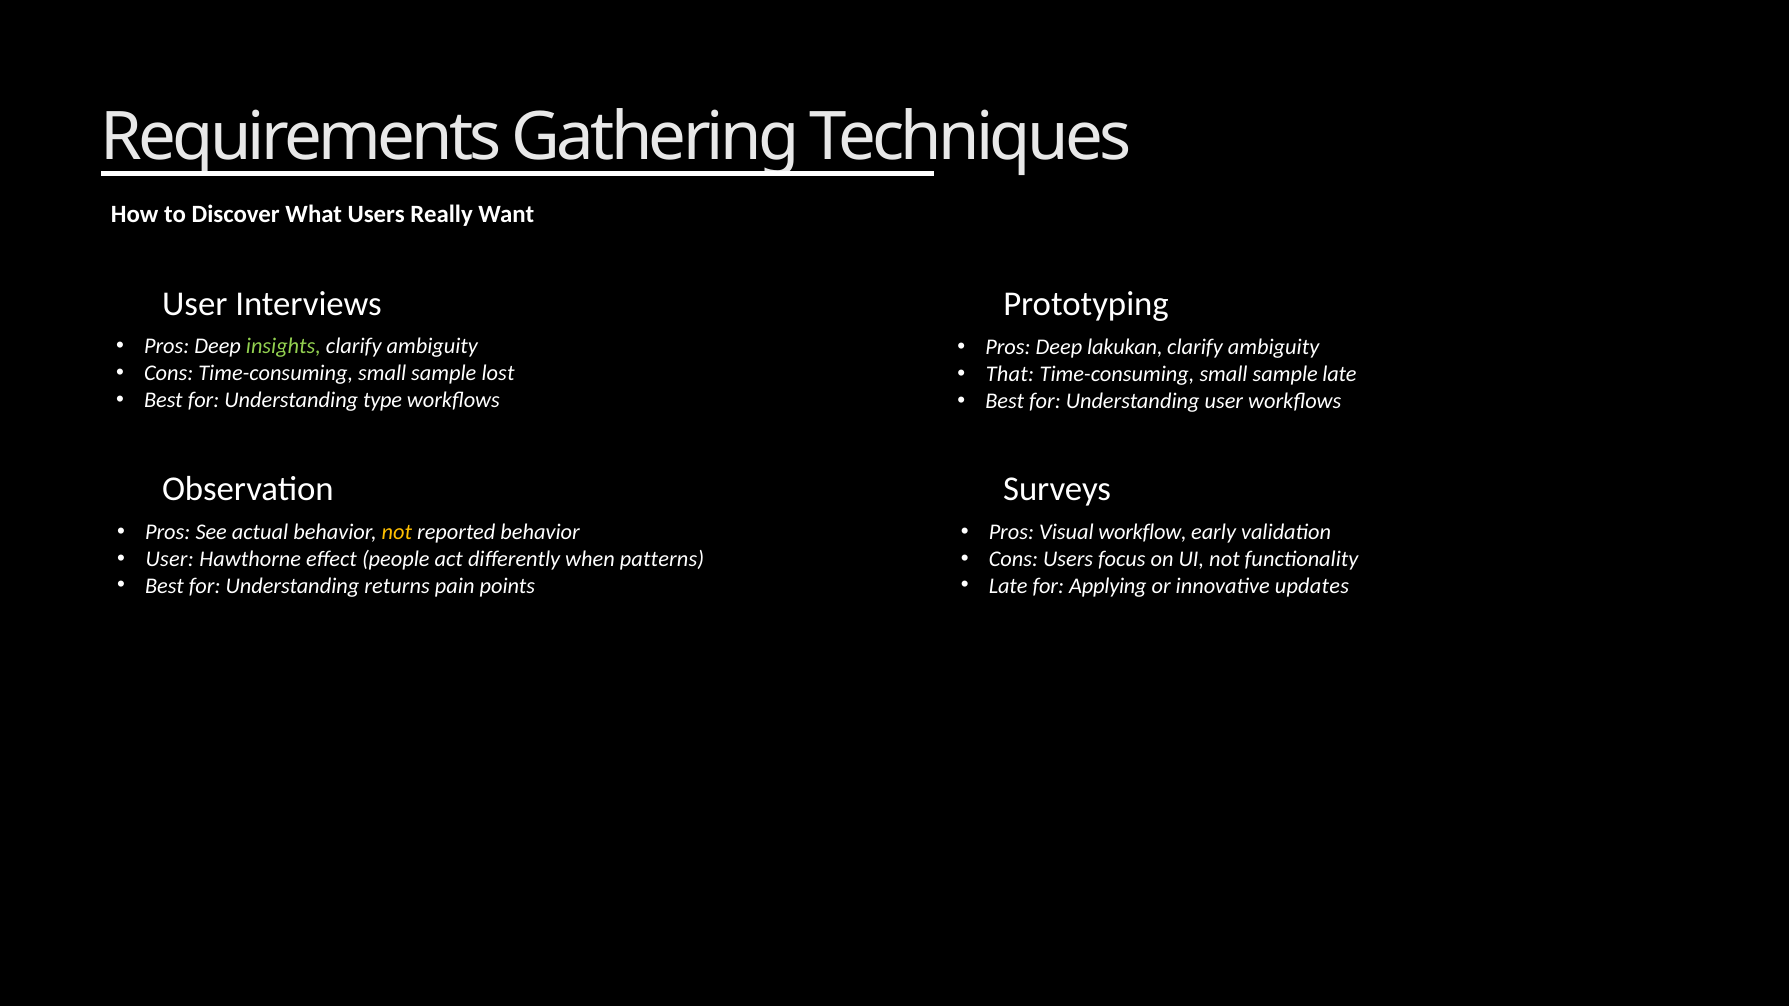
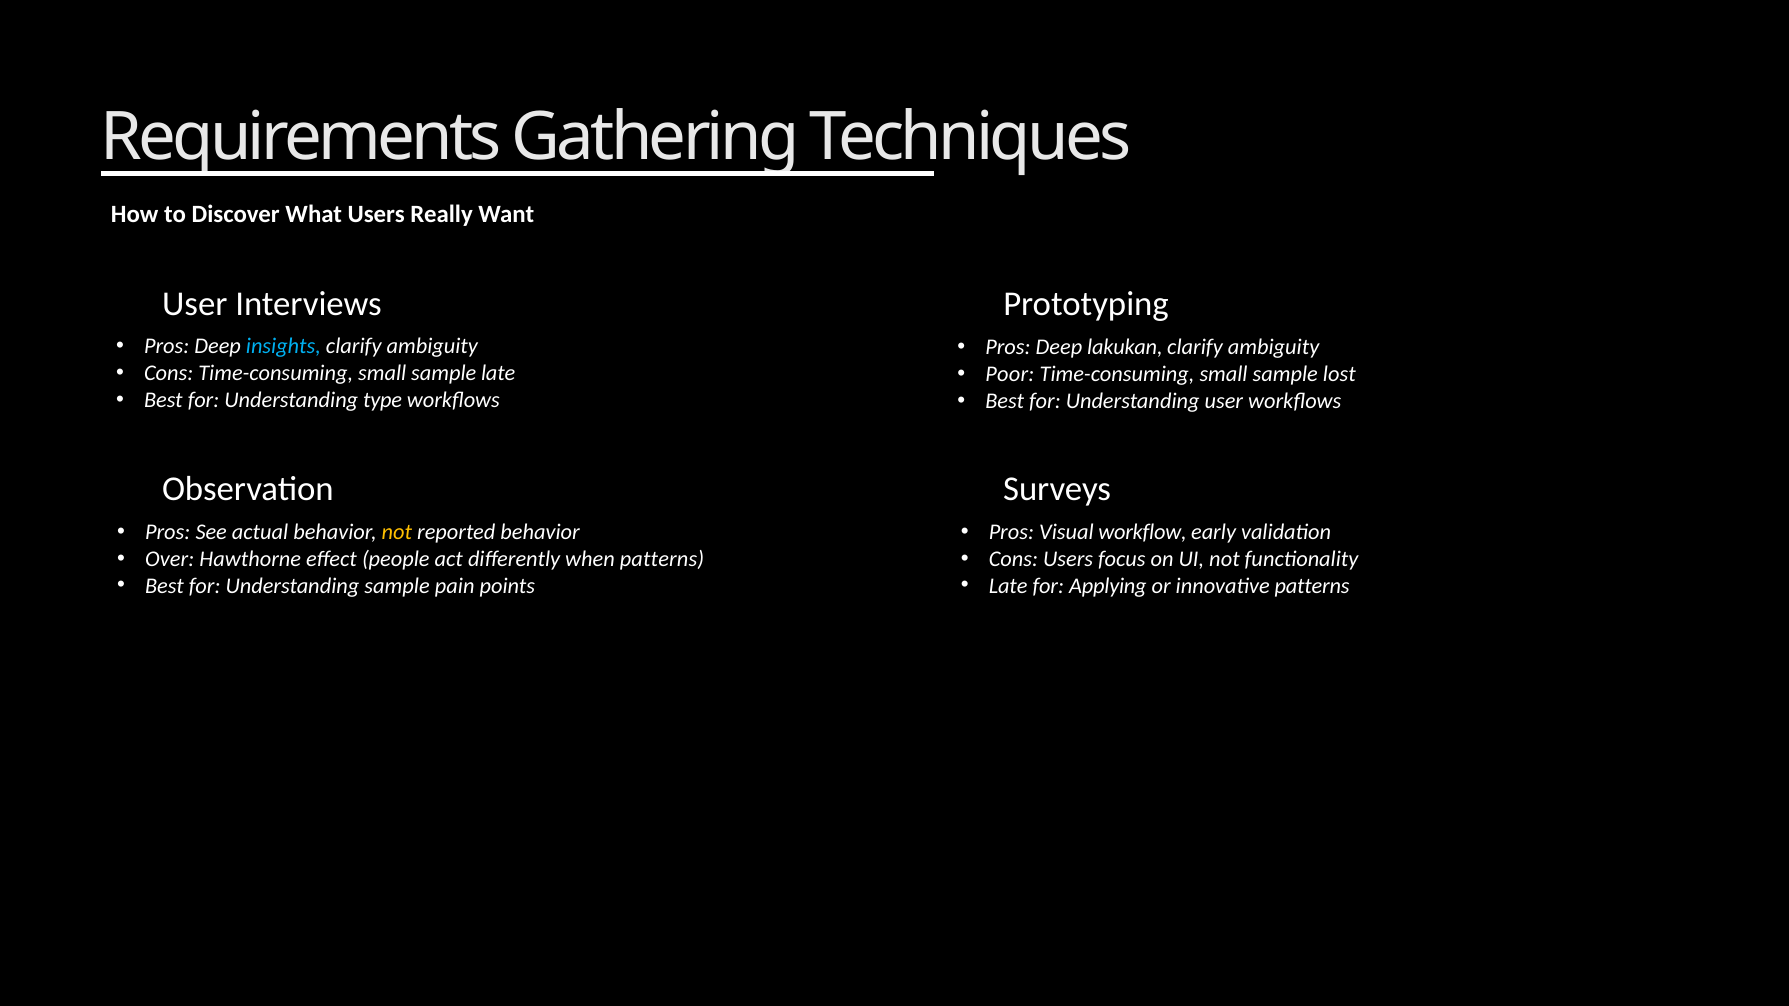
insights colour: light green -> light blue (283, 347)
sample lost: lost -> late (498, 374)
That: That -> Poor (1010, 374)
sample late: late -> lost (1339, 374)
User: User -> Over (170, 559)
Understanding returns: returns -> sample (397, 586)
innovative updates: updates -> patterns (1312, 586)
